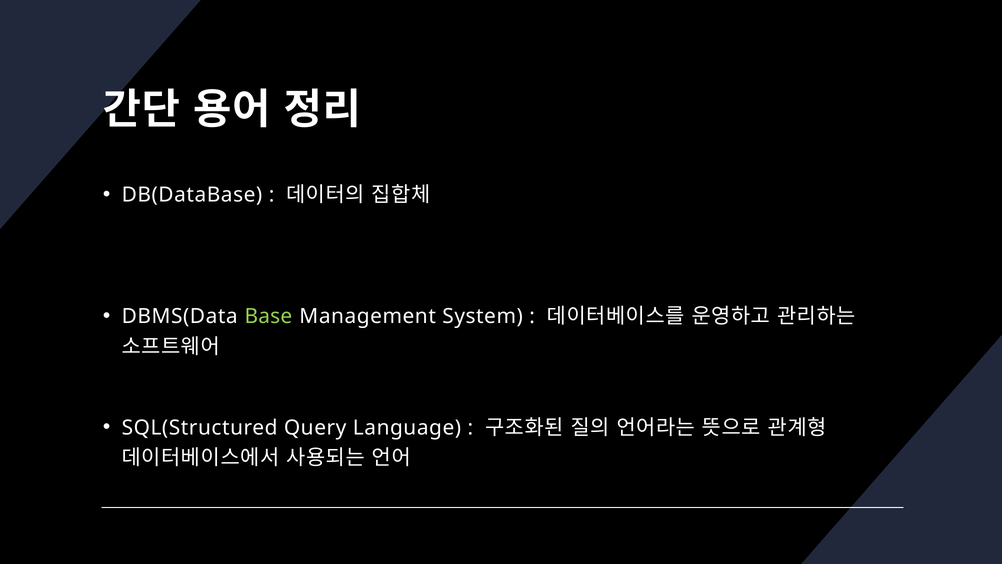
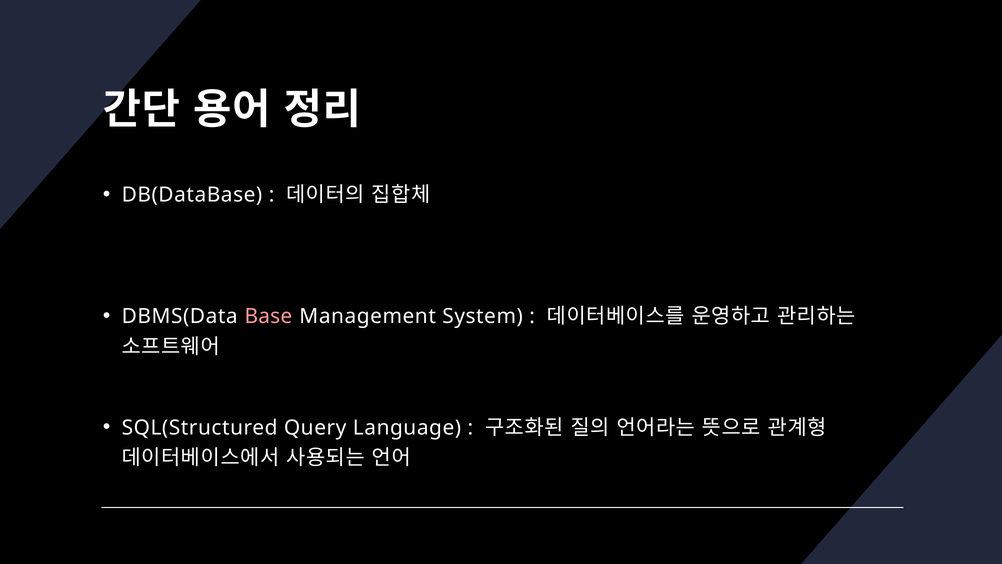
Base colour: light green -> pink (268, 316)
